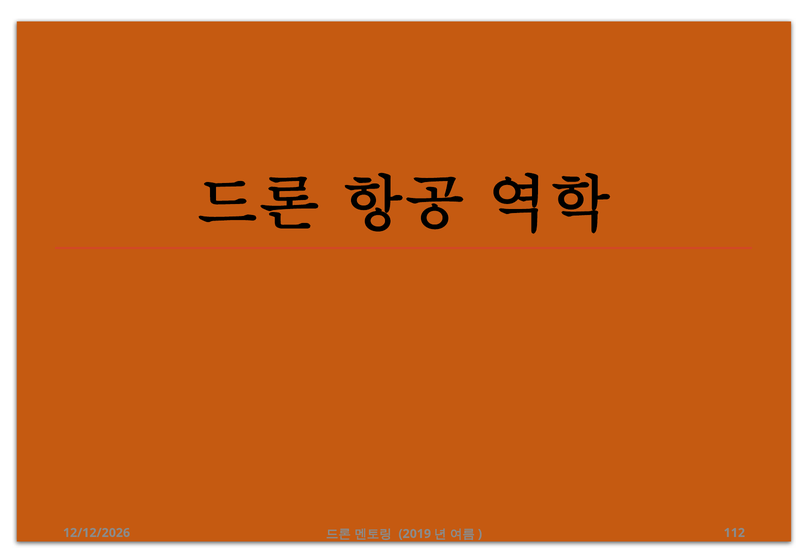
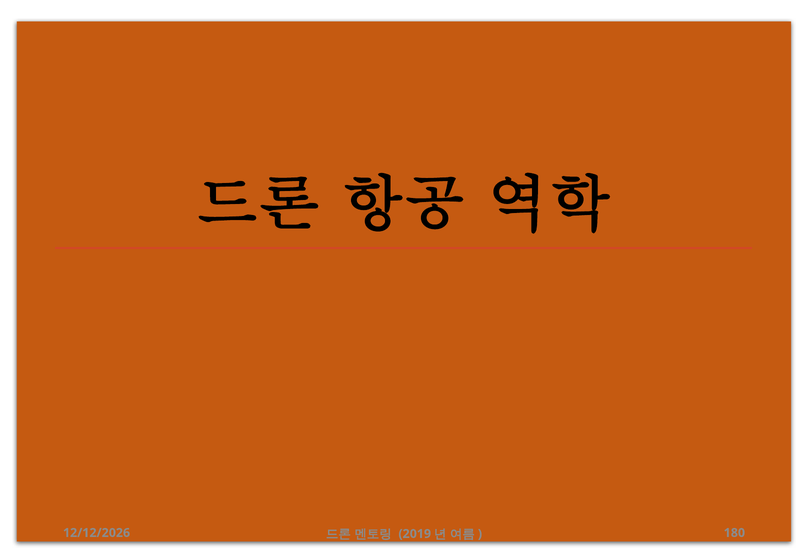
112: 112 -> 180 (734, 533)
